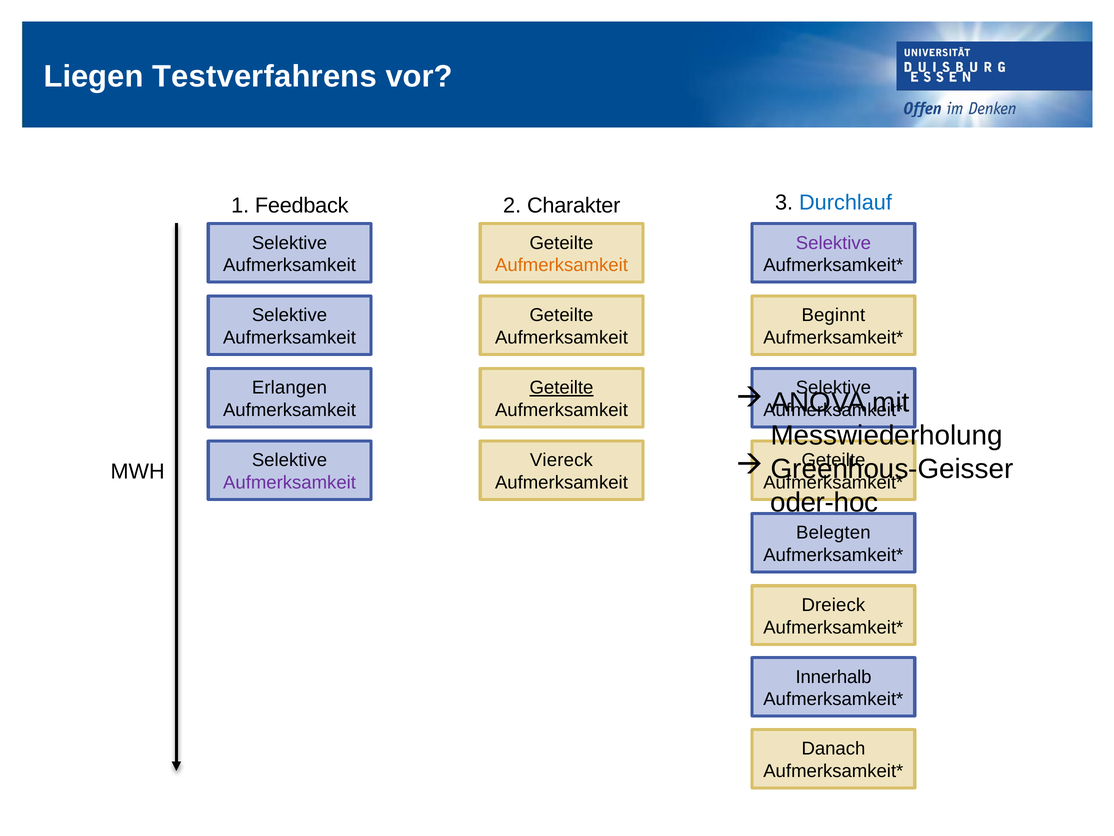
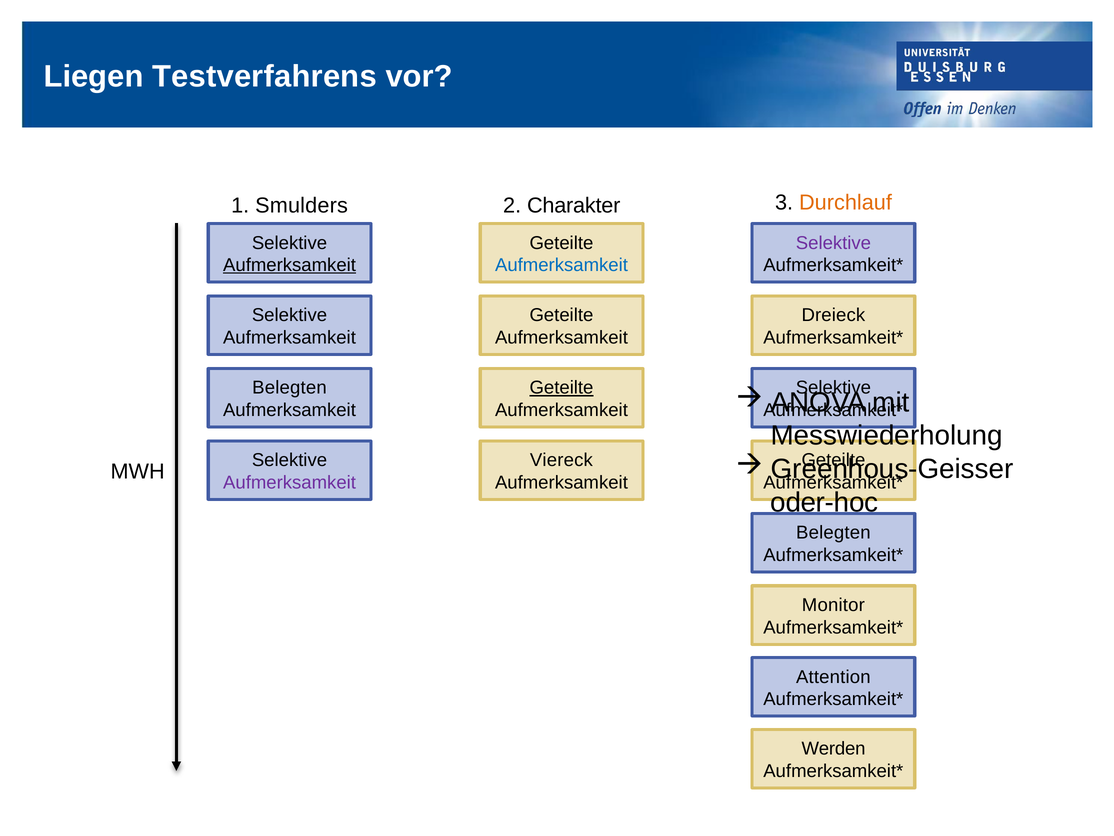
Durchlauf colour: blue -> orange (845, 202)
Feedback: Feedback -> Smulders (302, 206)
Aufmerksamkeit underline: none -> present (290, 265)
Aufmerksamkeit colour: orange -> blue (561, 265)
Beginnt: Beginnt -> Dreieck (833, 315)
Erlangen: Erlangen -> Belegten (289, 388)
Dreieck: Dreieck -> Monitor (833, 605)
Innerhalb: Innerhalb -> Attention (833, 677)
Danach: Danach -> Werden (834, 748)
